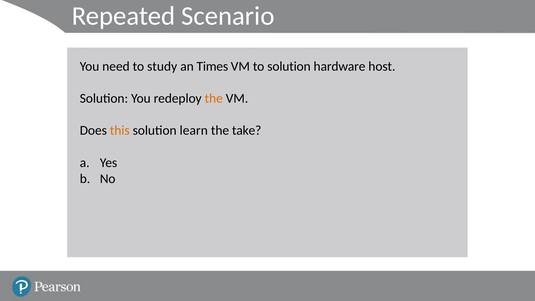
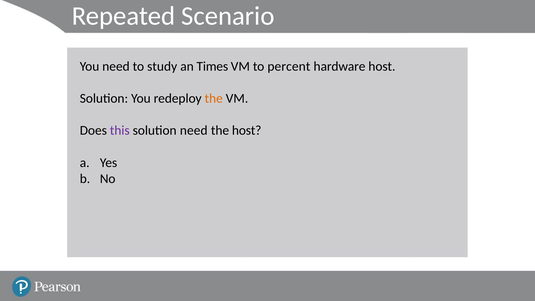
to solution: solution -> percent (289, 66)
this colour: orange -> purple (120, 131)
solution learn: learn -> need (194, 131)
the take: take -> host (247, 131)
